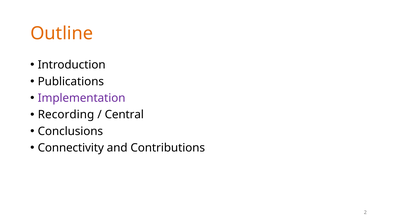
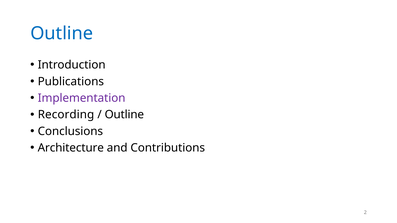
Outline colour: orange -> blue (62, 33)
Central: Central -> Outline (124, 115)
Connectivity: Connectivity -> Architecture (71, 148)
